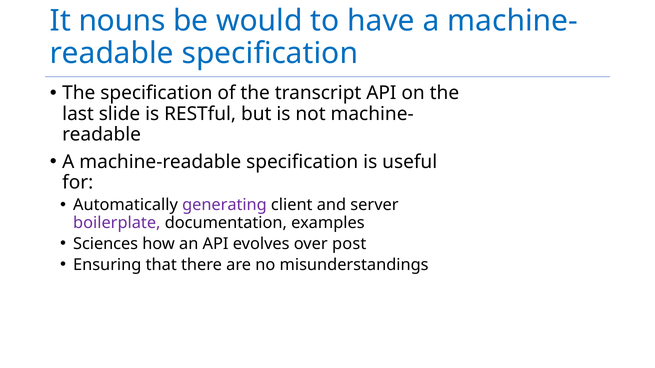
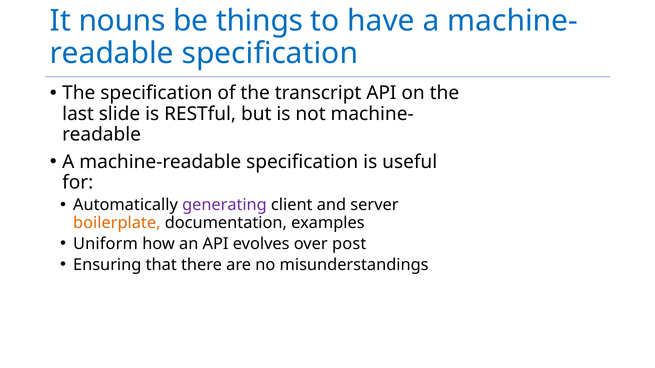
would: would -> things (260, 21)
boilerplate colour: purple -> orange (117, 223)
Sciences: Sciences -> Uniform (105, 244)
